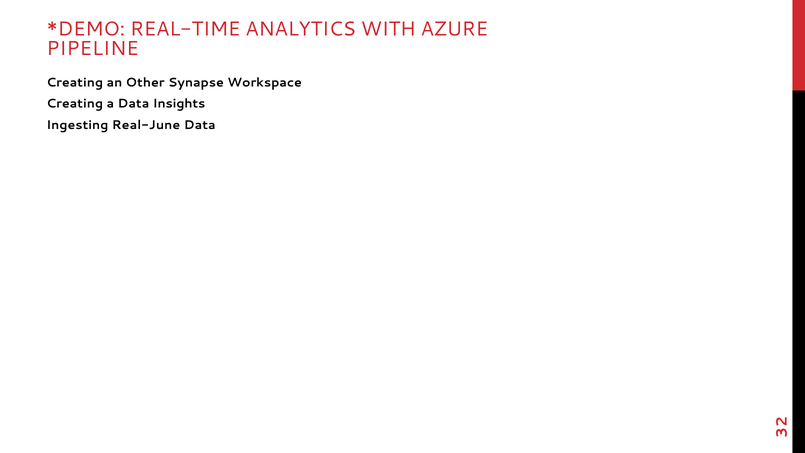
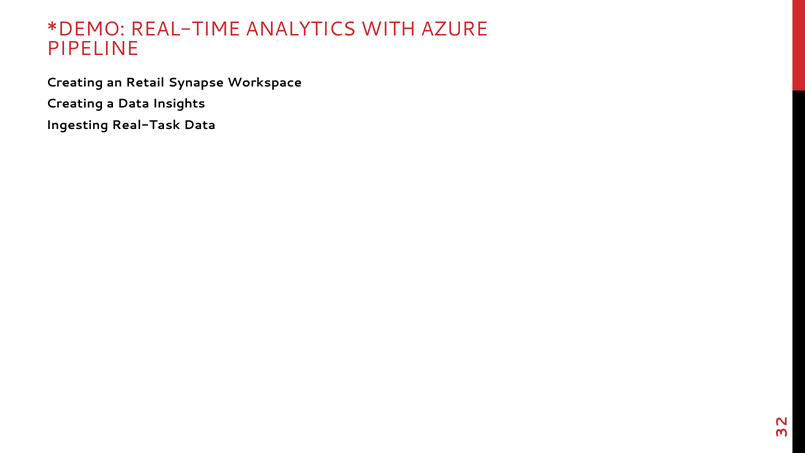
Other: Other -> Retail (145, 82)
Real-June: Real-June -> Real-Task (146, 125)
